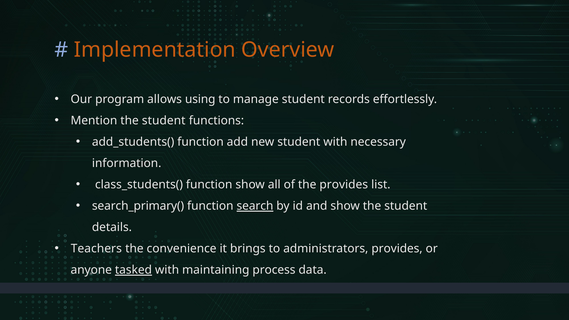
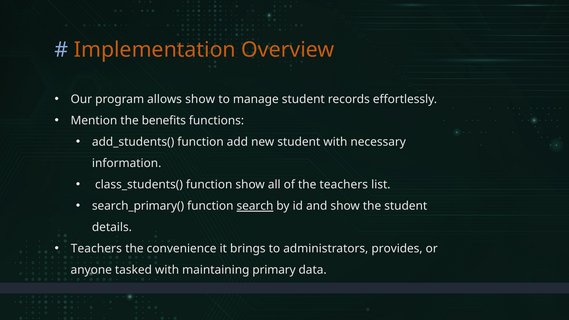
allows using: using -> show (200, 99)
Mention the student: student -> benefits (164, 121)
the provides: provides -> teachers (344, 185)
tasked underline: present -> none (133, 270)
process: process -> primary (274, 270)
